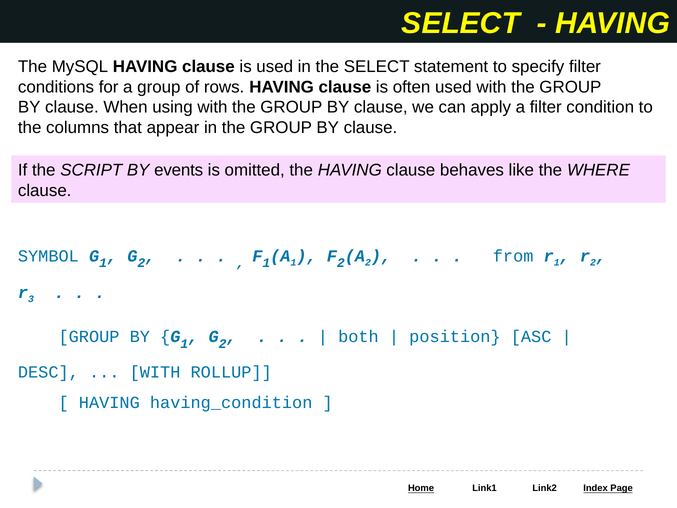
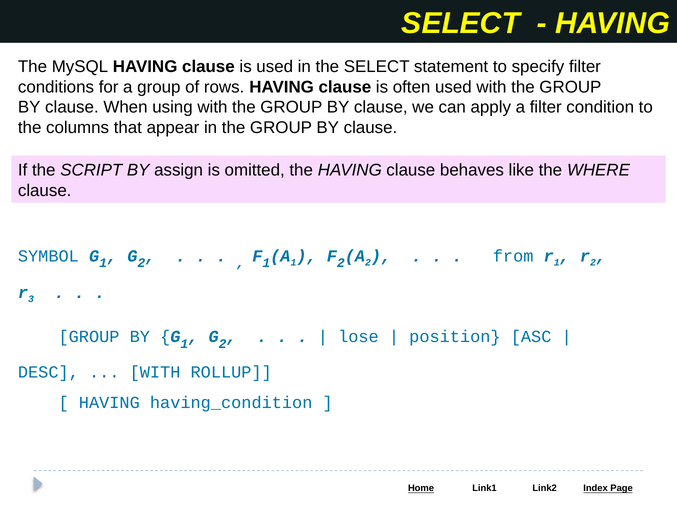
events: events -> assign (179, 170)
both: both -> lose (358, 337)
